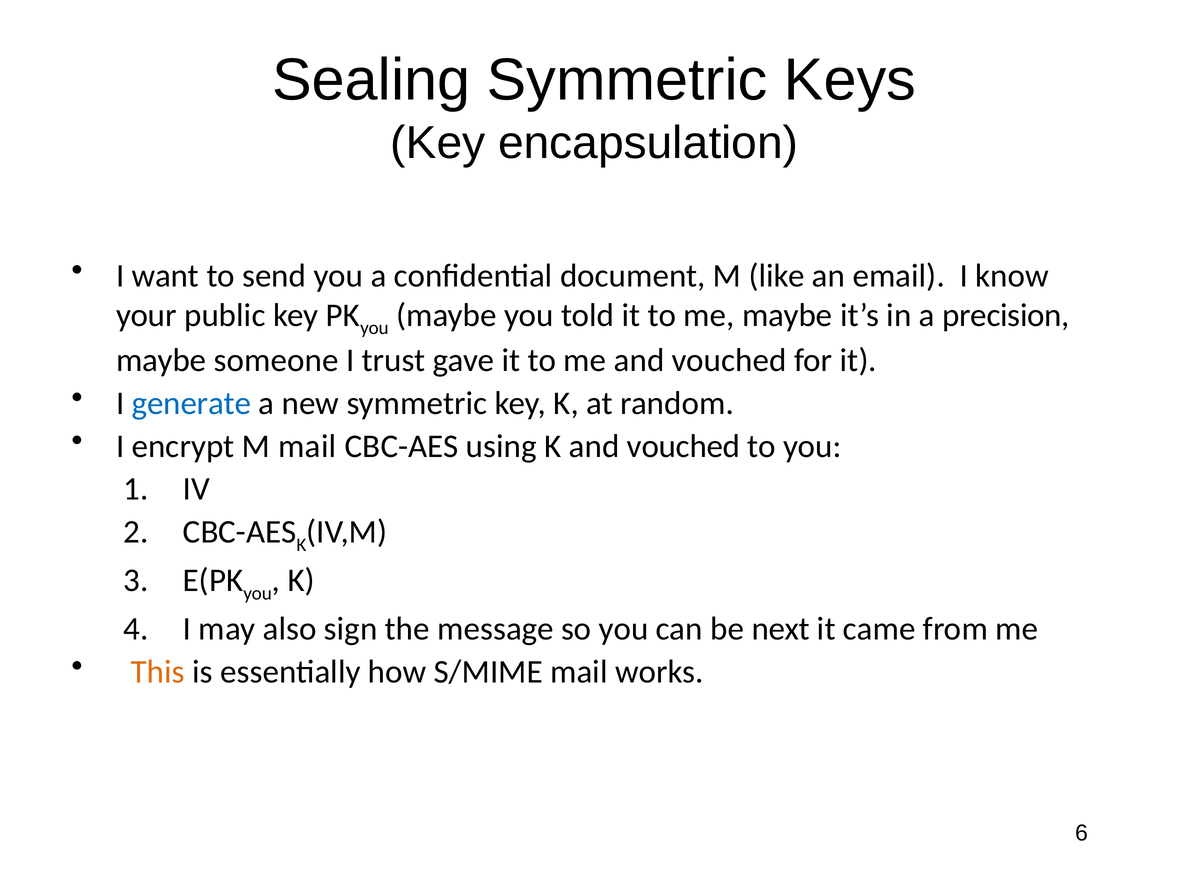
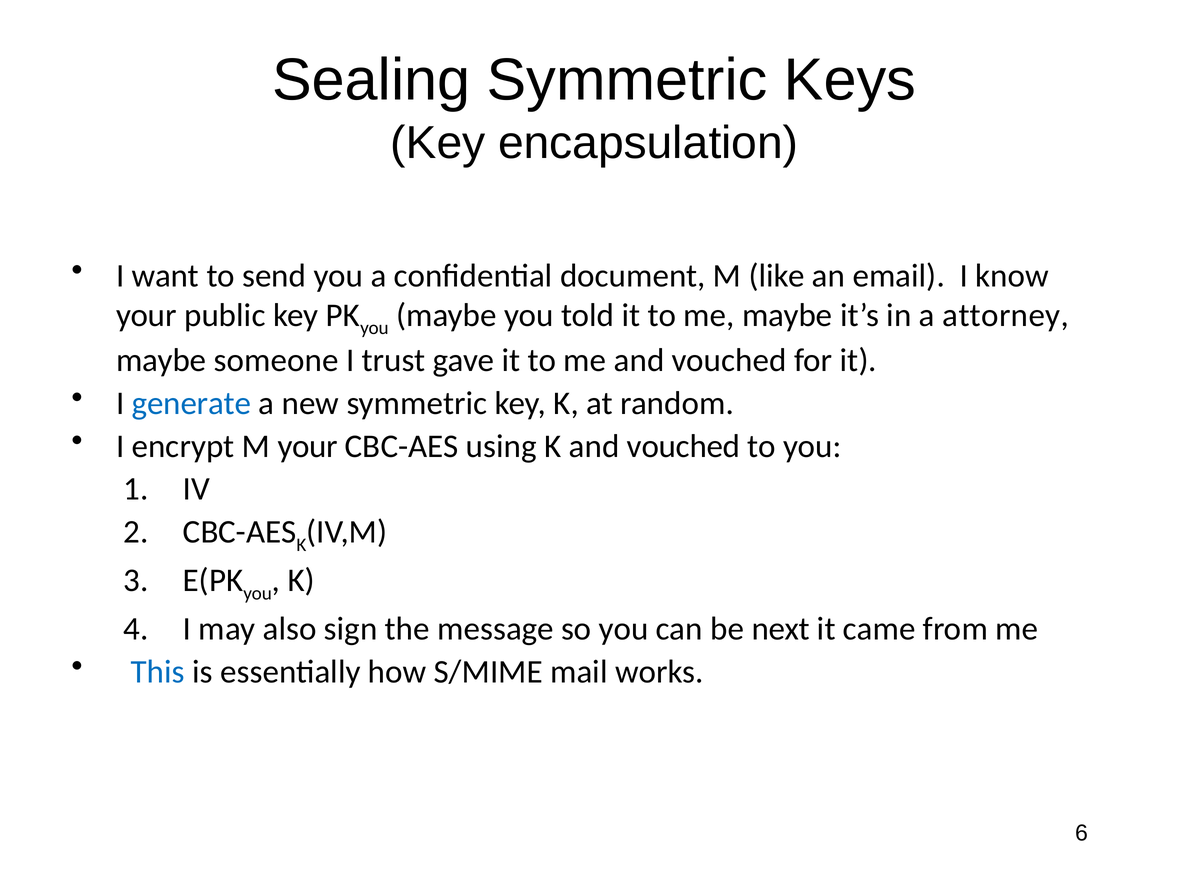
precision: precision -> attorney (1006, 316)
M mail: mail -> your (308, 447)
This colour: orange -> blue (158, 672)
